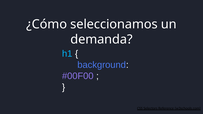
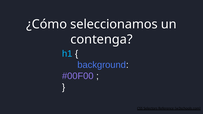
demanda: demanda -> contenga (101, 39)
